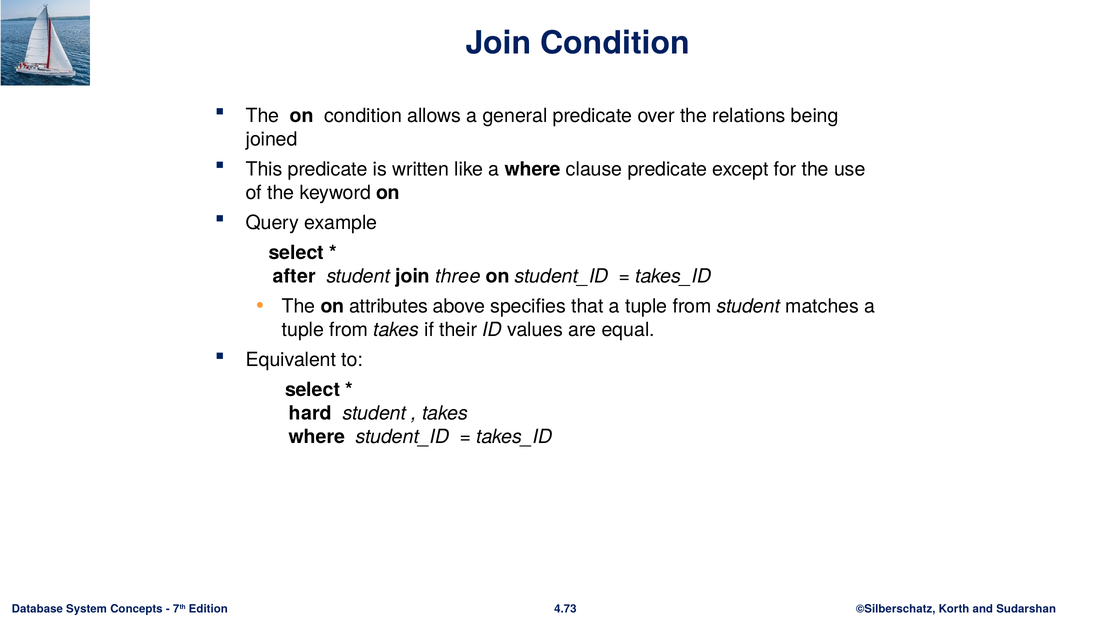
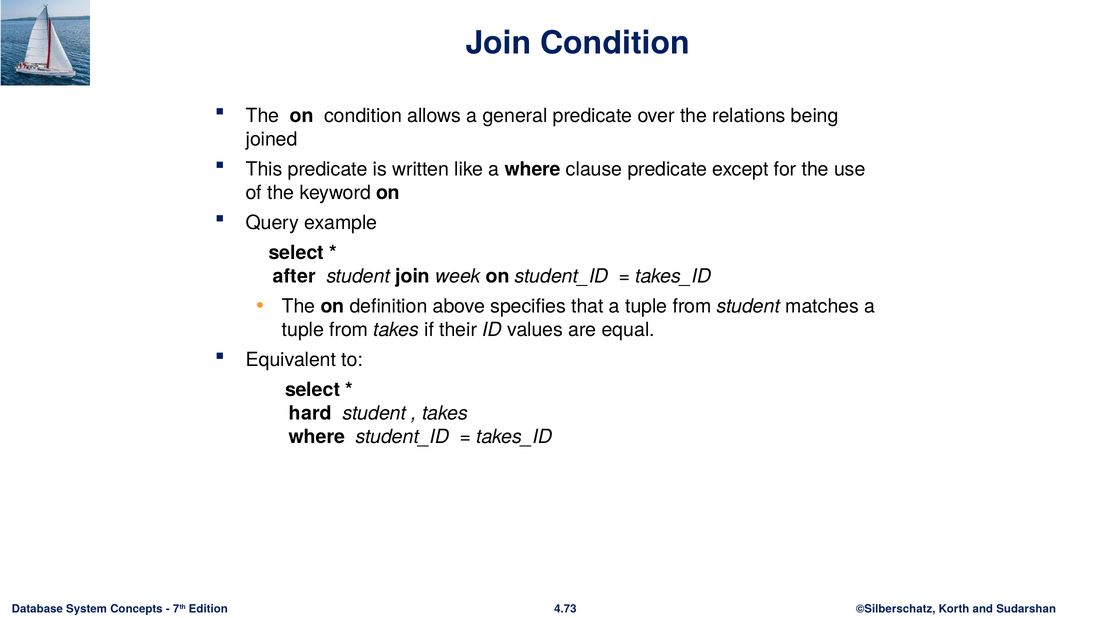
three: three -> week (458, 276)
attributes: attributes -> definition (389, 306)
